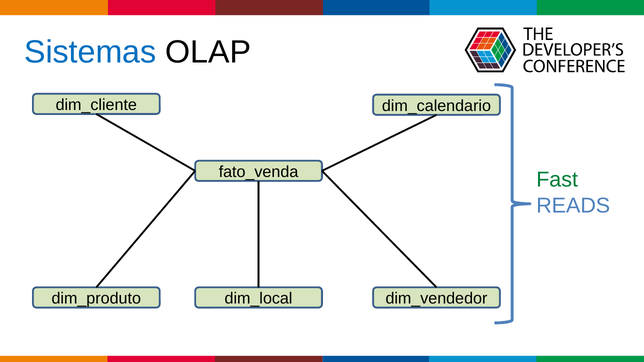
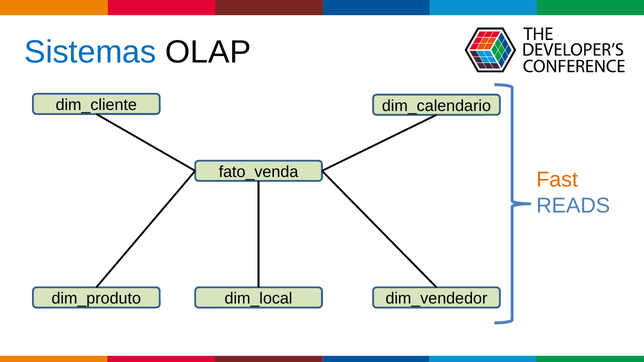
Fast colour: green -> orange (557, 180)
